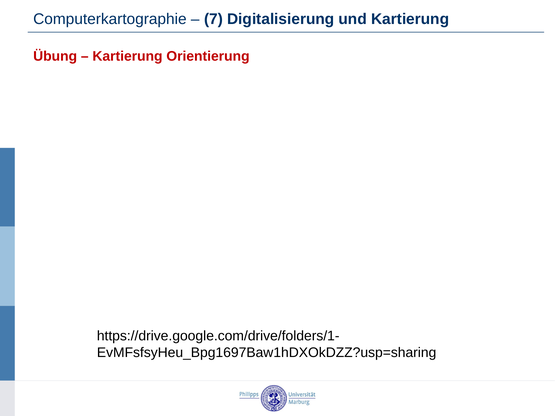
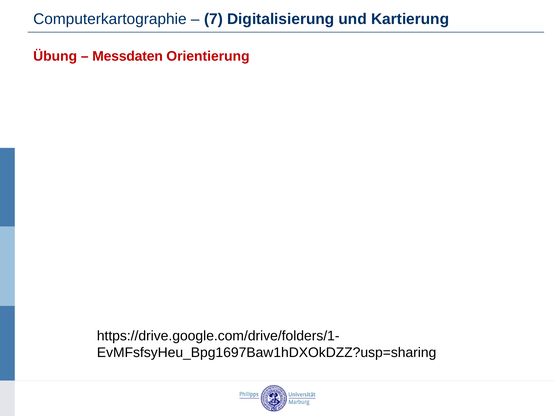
Kartierung: Kartierung -> Messdaten (128, 56)
